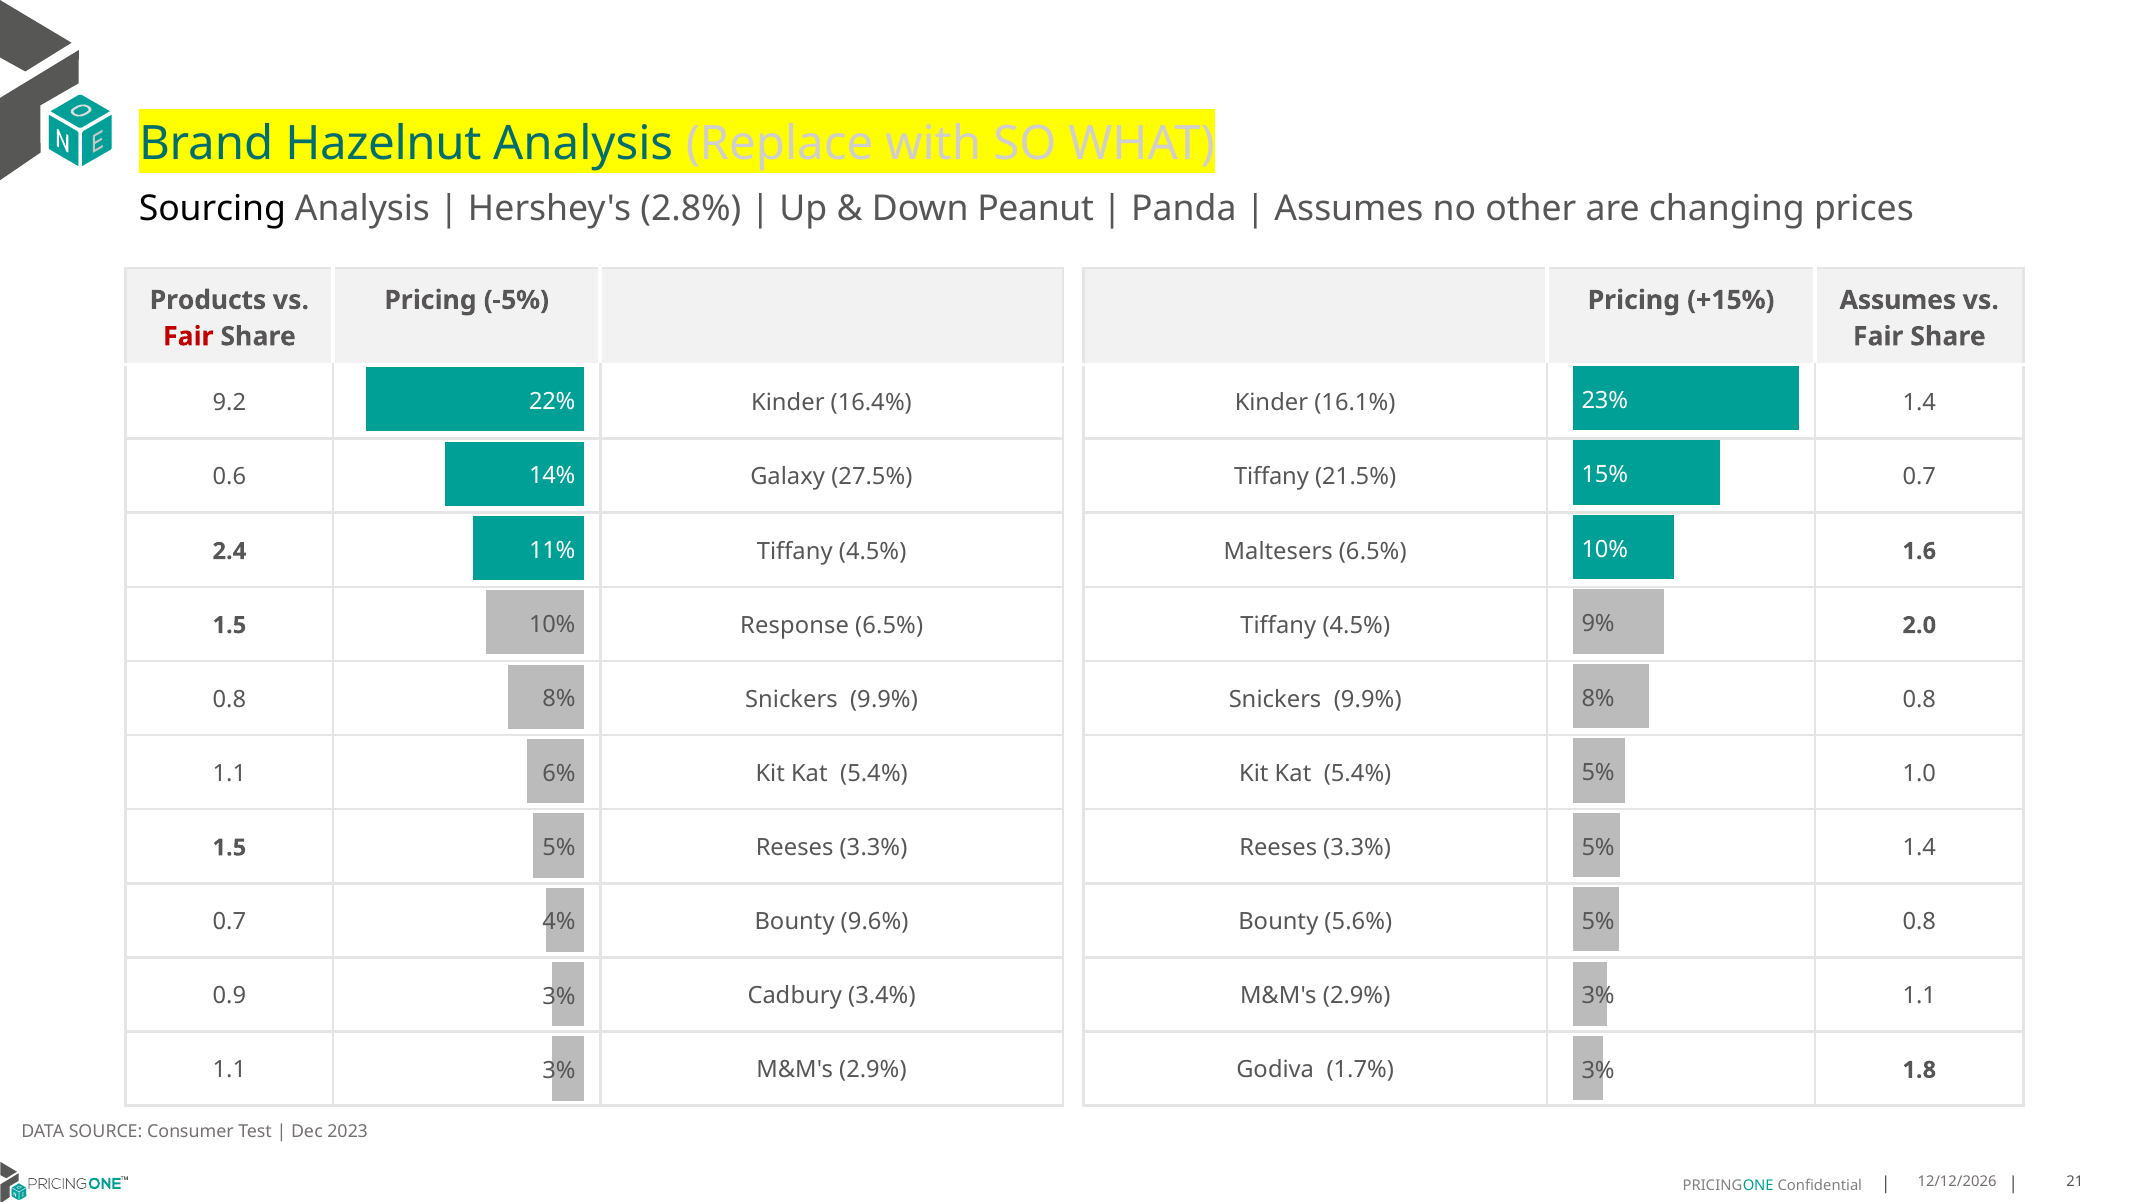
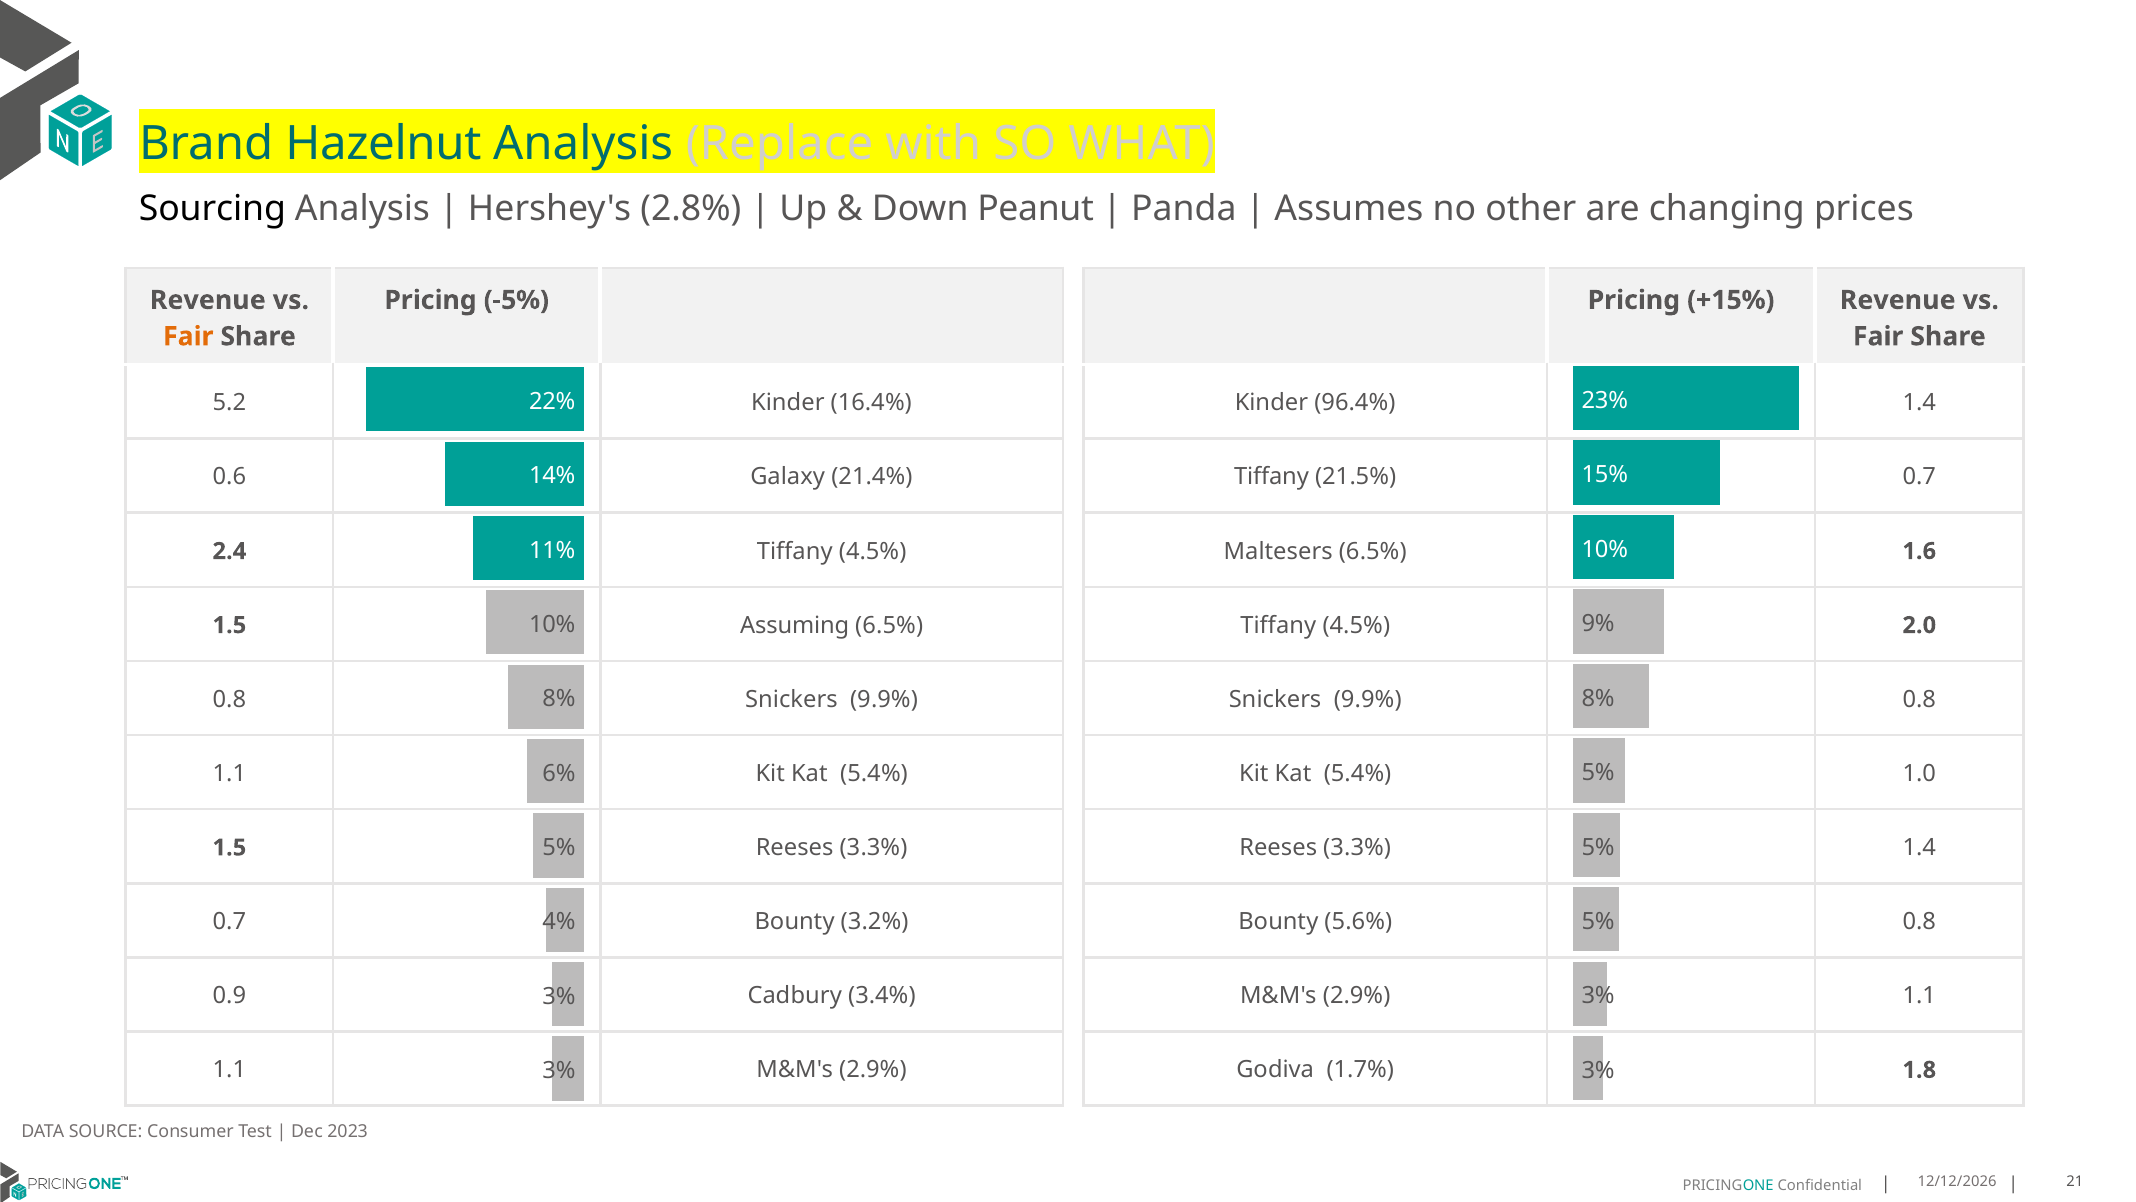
Products: Products -> Revenue (208, 300)
+15% Assumes: Assumes -> Revenue (1898, 300)
Fair colour: red -> orange (188, 336)
9.2: 9.2 -> 5.2 (229, 403)
16.1%: 16.1% -> 96.4% (1355, 403)
27.5%: 27.5% -> 21.4% (872, 477)
Response: Response -> Assuming (795, 625)
9.6%: 9.6% -> 3.2% (875, 921)
